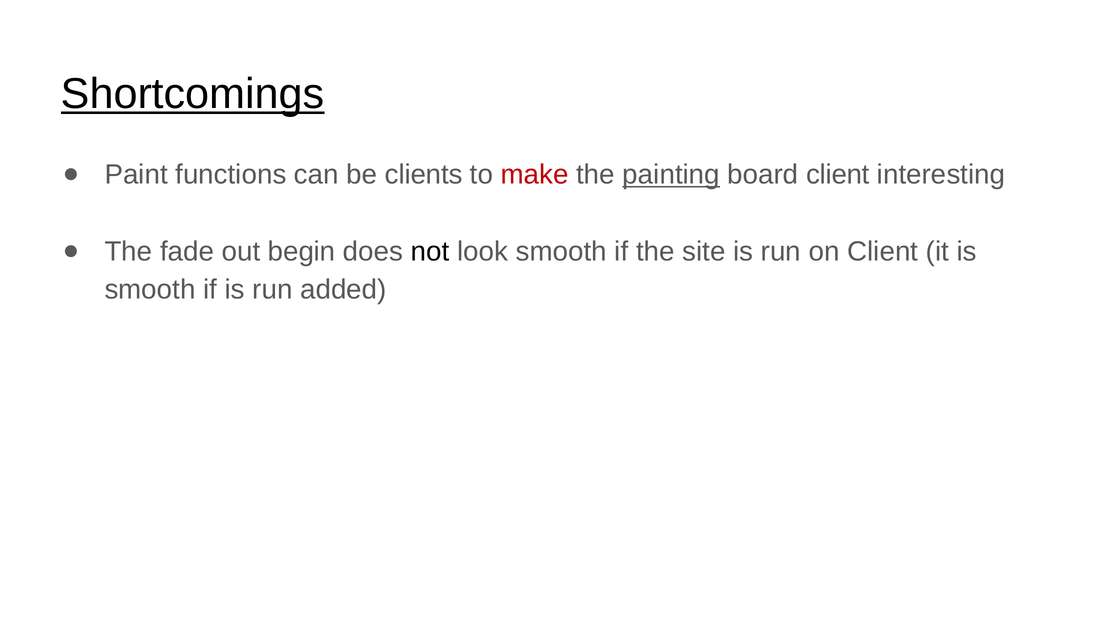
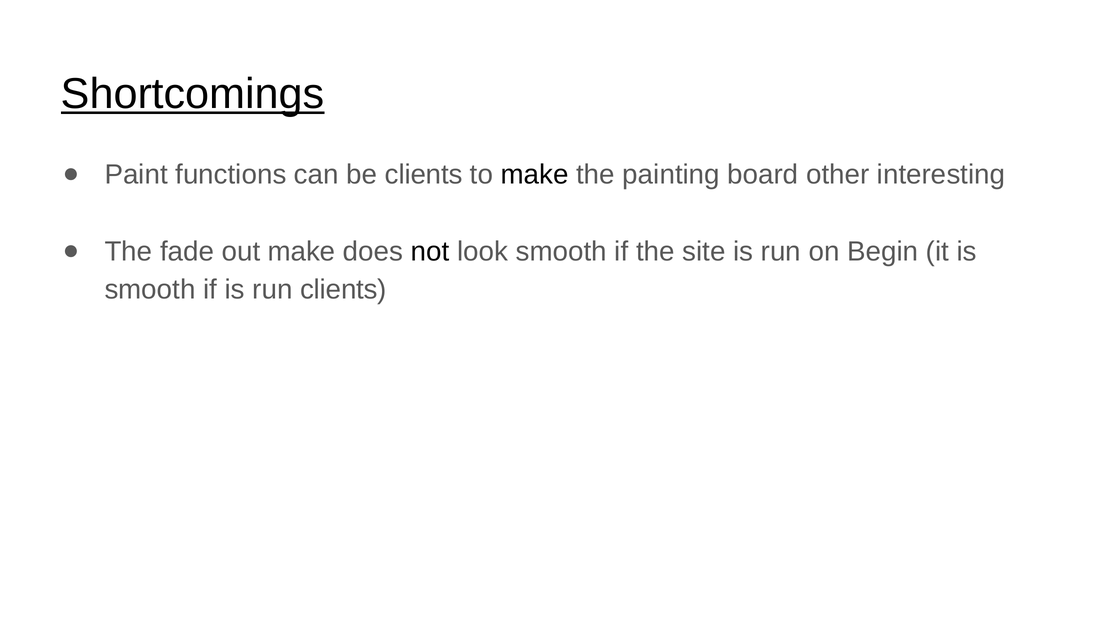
make colour: red -> black (535, 175)
painting underline: present -> none (671, 175)
board client: client -> other (838, 175)
out begin: begin -> make (302, 251)
on Client: Client -> Begin (883, 251)
run added: added -> clients (343, 290)
